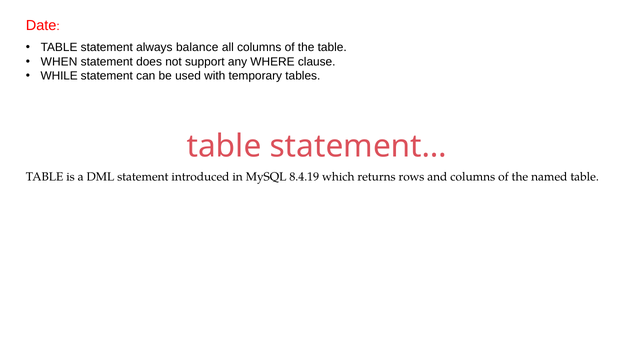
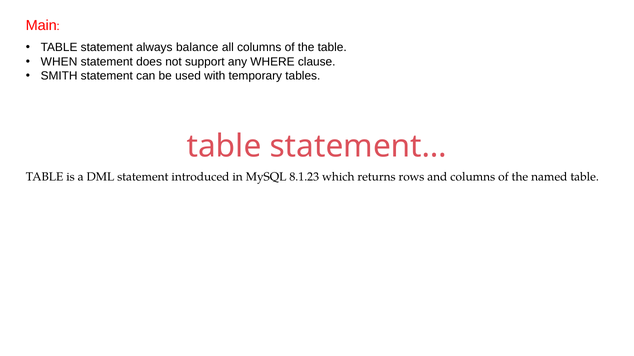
Date: Date -> Main (41, 26)
WHILE: WHILE -> SMITH (59, 76)
8.4.19: 8.4.19 -> 8.1.23 (304, 177)
